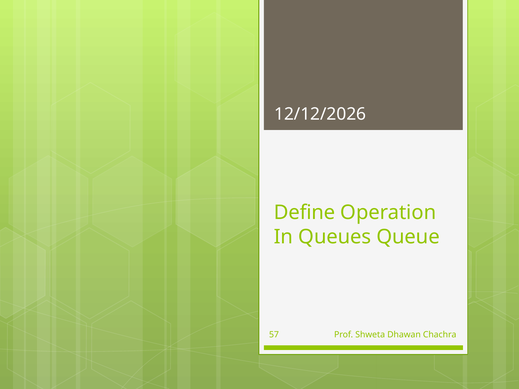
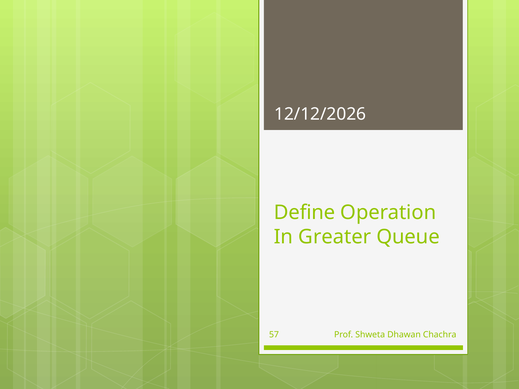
Queues: Queues -> Greater (335, 237)
